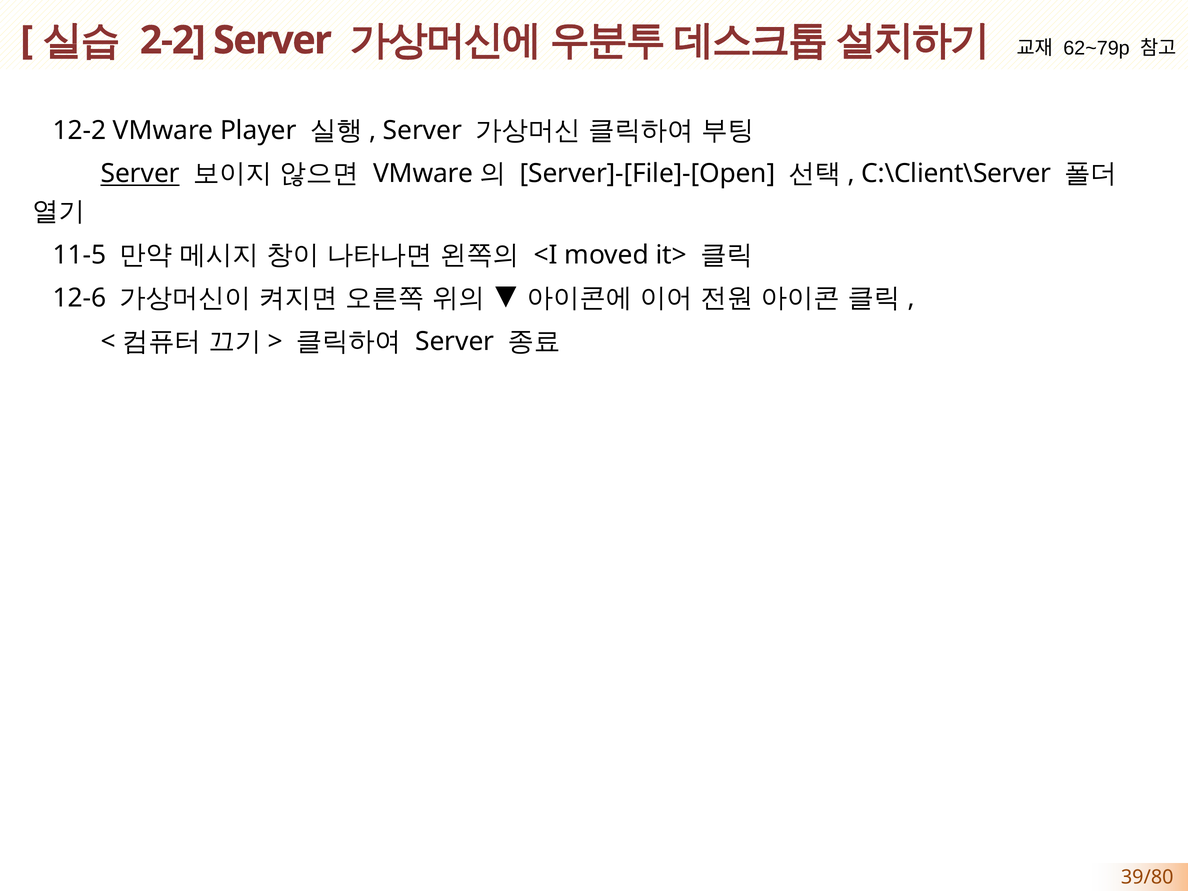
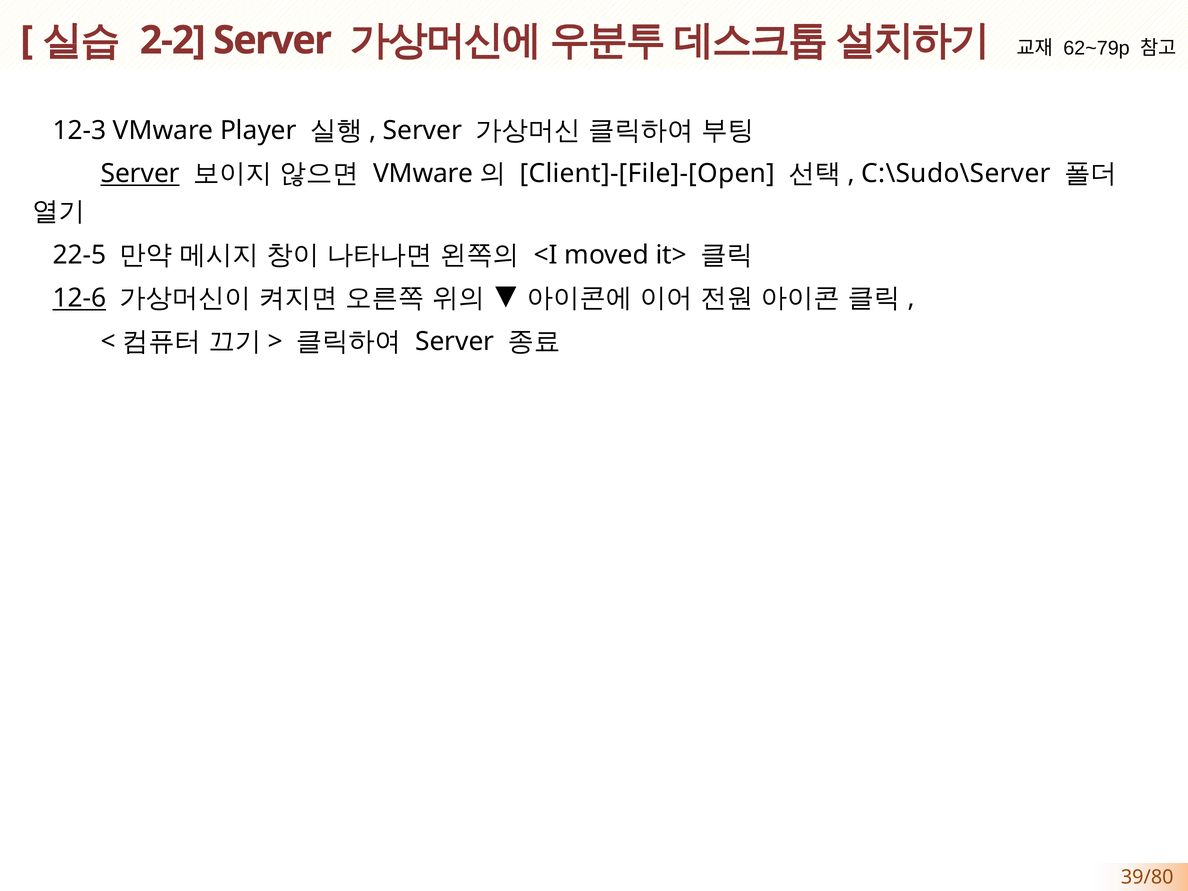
12-2: 12-2 -> 12-3 (79, 130)
Server]-[File]-[Open: Server]-[File]-[Open -> Client]-[File]-[Open (647, 174)
C:\Client\Server: C:\Client\Server -> C:\Sudo\Server (956, 174)
11-5: 11-5 -> 22-5 (79, 255)
12-6 underline: none -> present (79, 298)
